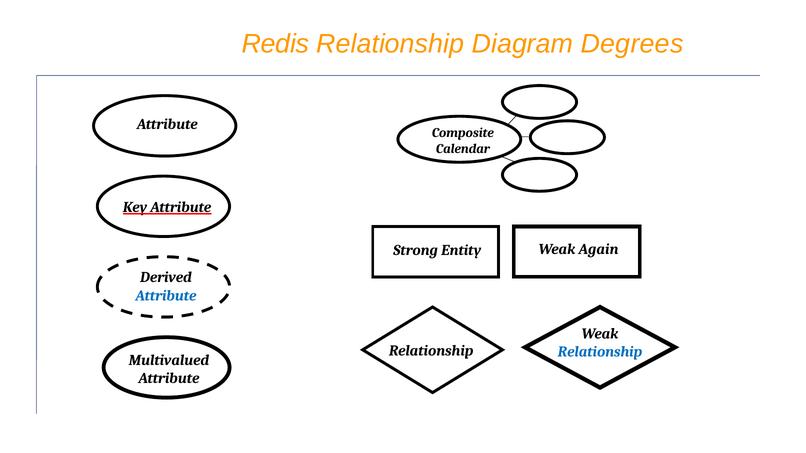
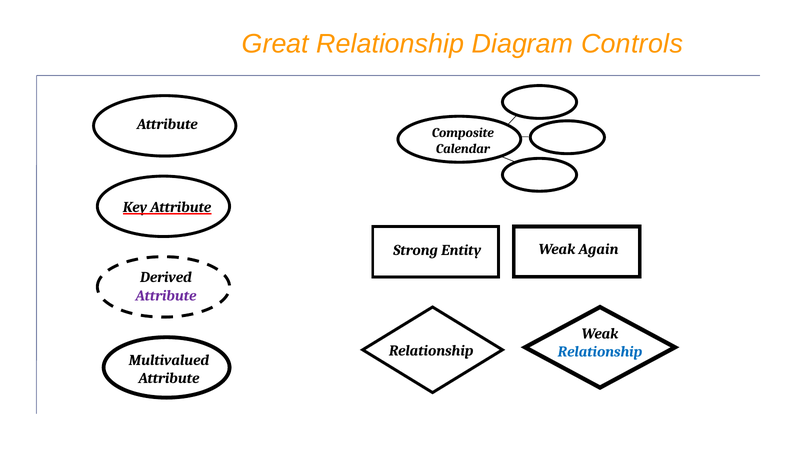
Redis: Redis -> Great (275, 44)
Degrees: Degrees -> Controls (632, 44)
Attribute colour: blue -> purple (166, 296)
